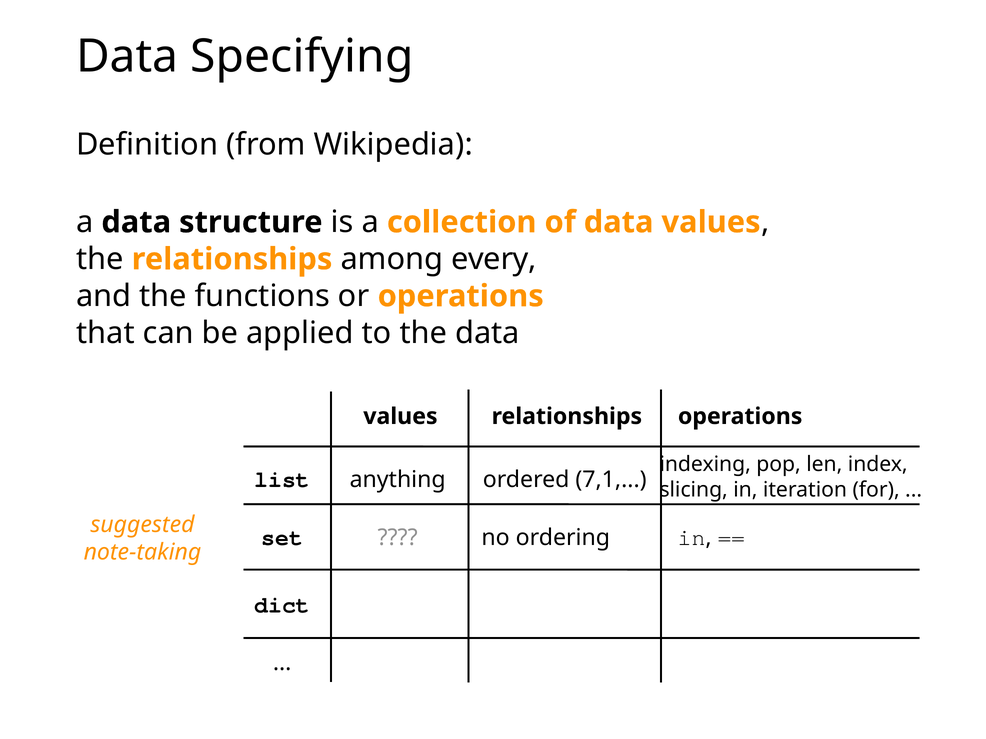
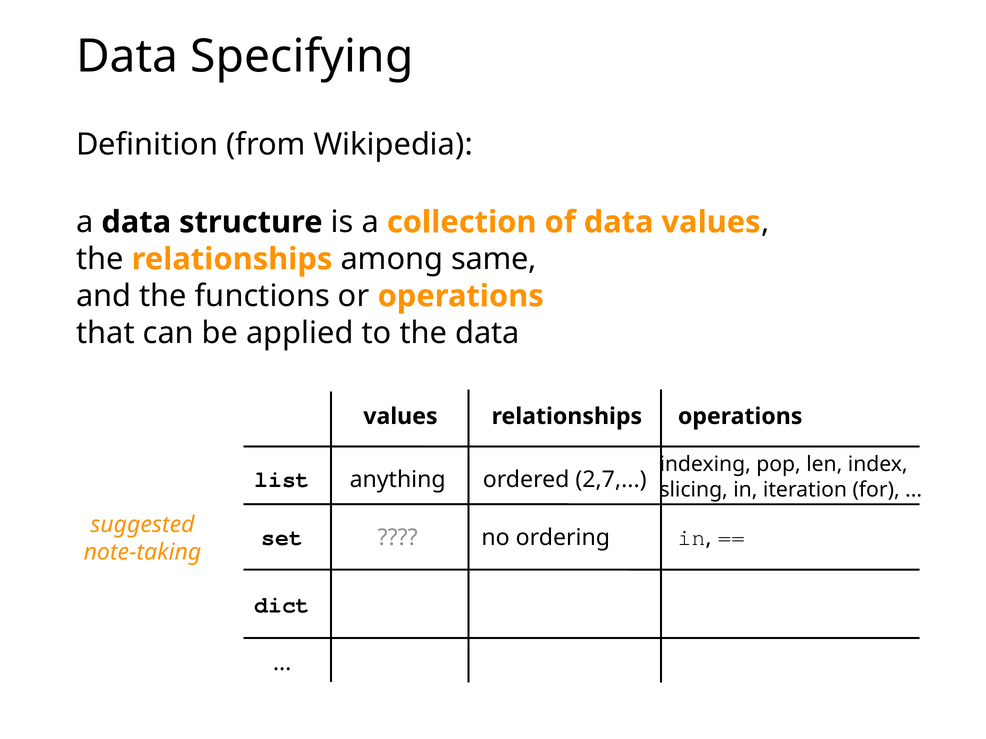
every: every -> same (494, 259)
7,1: 7,1 -> 2,7 (611, 480)
